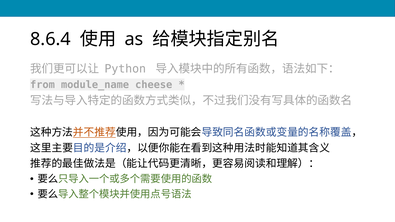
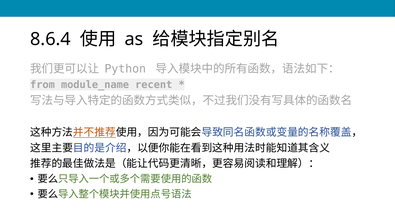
cheese: cheese -> recent (154, 85)
